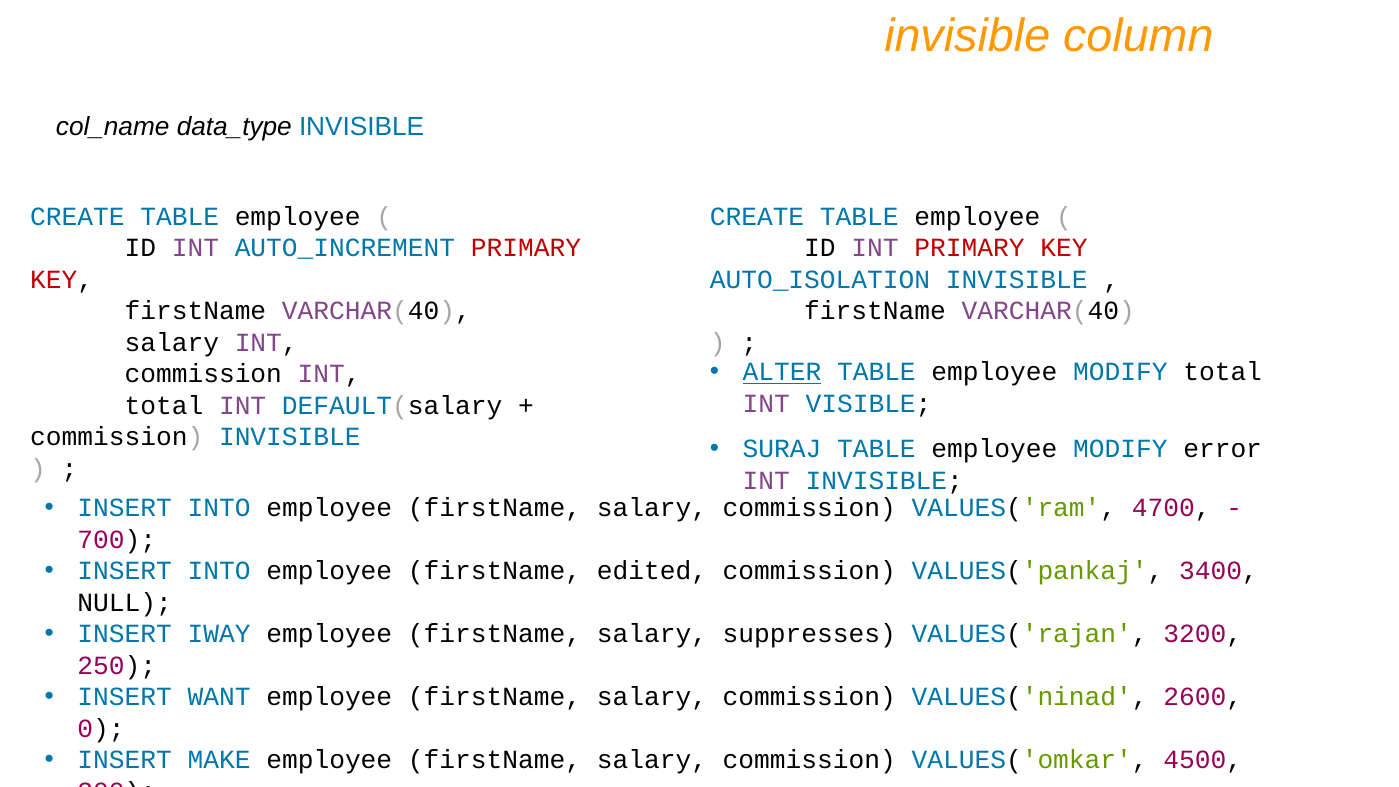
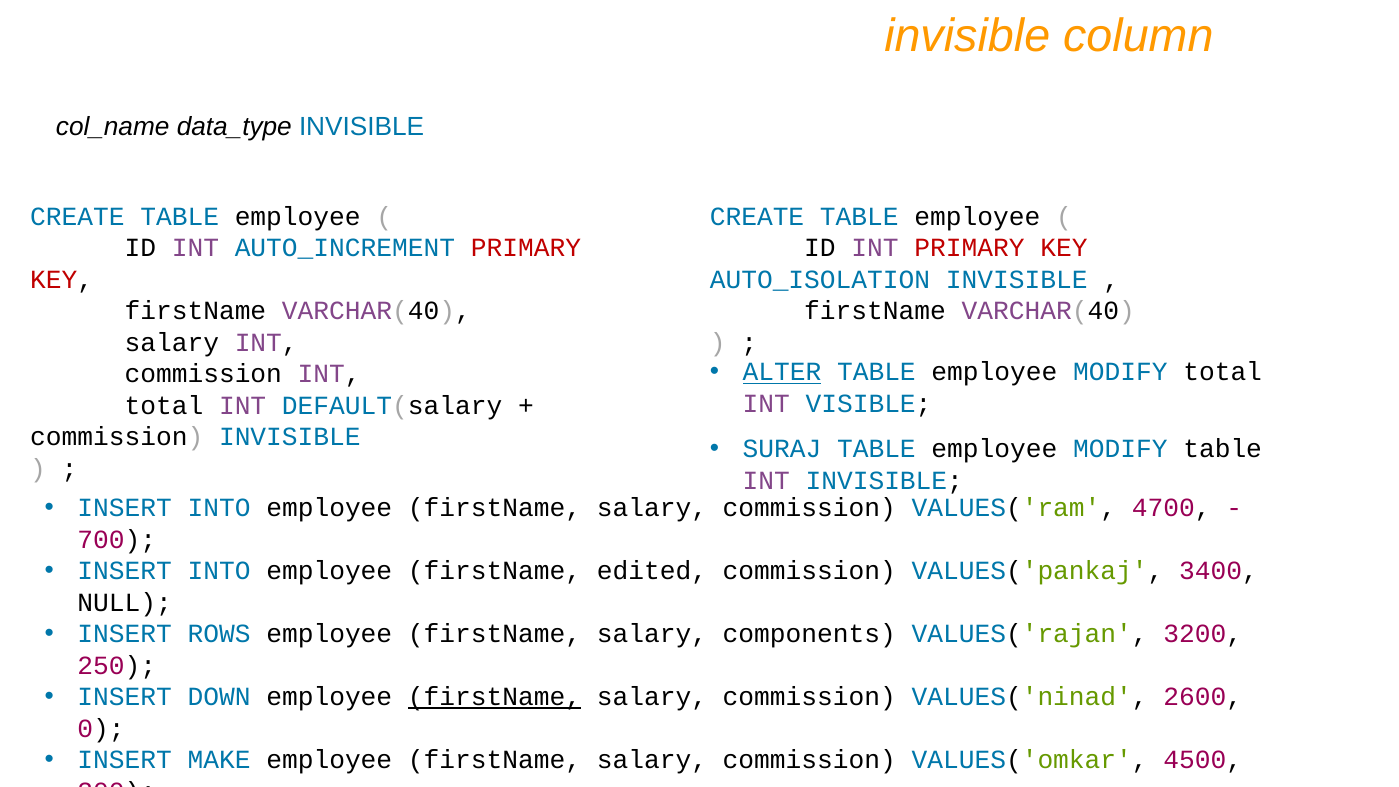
MODIFY error: error -> table (1223, 449)
IWAY: IWAY -> ROWS (219, 634)
suppresses: suppresses -> components (809, 634)
WANT: WANT -> DOWN (219, 697)
firstName underline: none -> present (495, 697)
